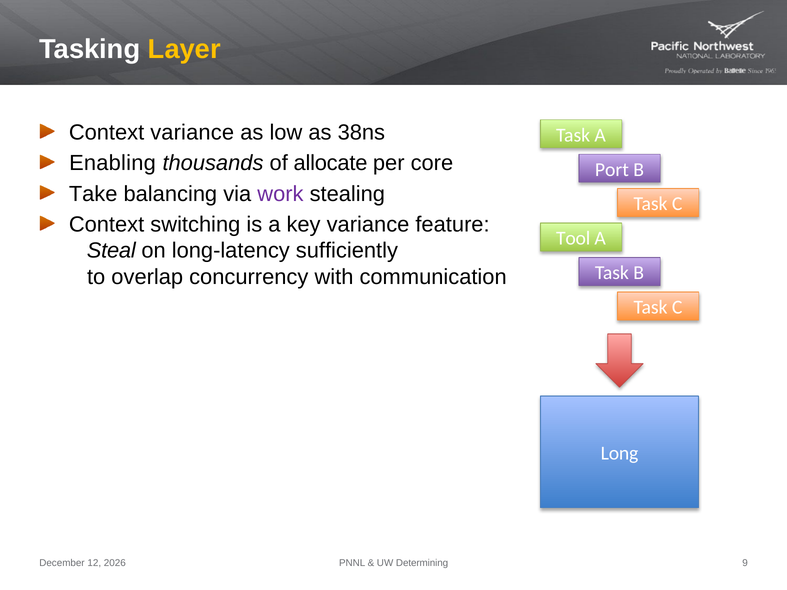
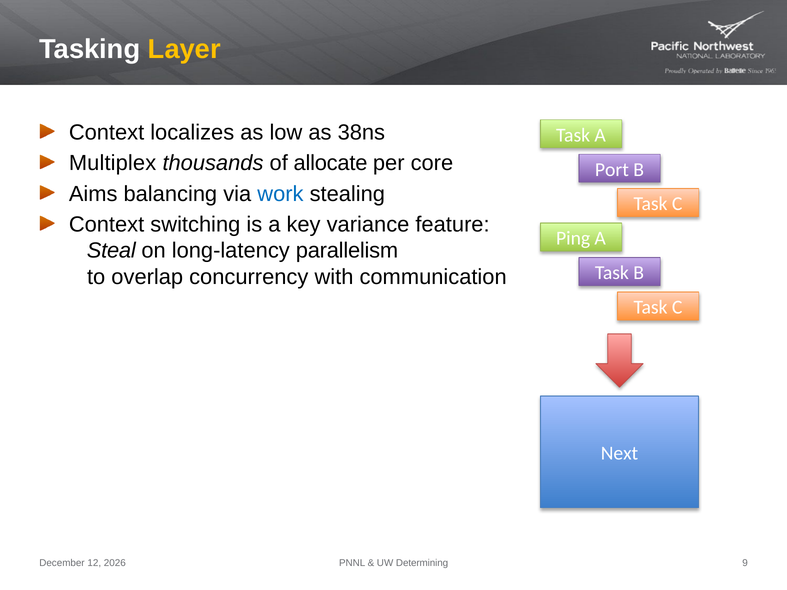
Context variance: variance -> localizes (192, 133)
Enabling: Enabling -> Multiplex (113, 163)
Take: Take -> Aims (93, 194)
work colour: purple -> blue (280, 194)
Tool: Tool -> Ping (573, 238)
sufficiently: sufficiently -> parallelism (347, 251)
Long: Long -> Next (619, 453)
